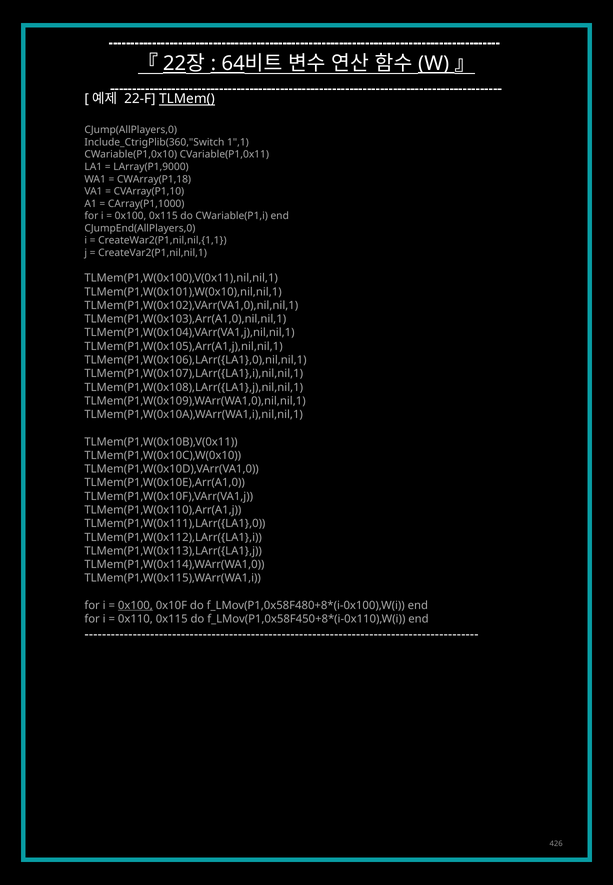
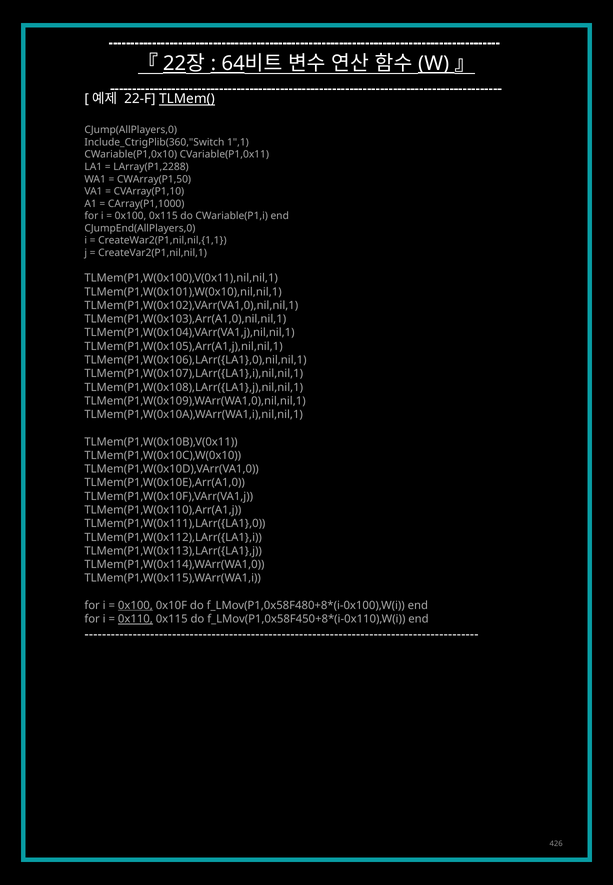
LArray(P1,9000: LArray(P1,9000 -> LArray(P1,2288 (151, 167)
CWArray(P1,18: CWArray(P1,18 -> CWArray(P1,50 (154, 179)
0x110 underline: none -> present (135, 619)
